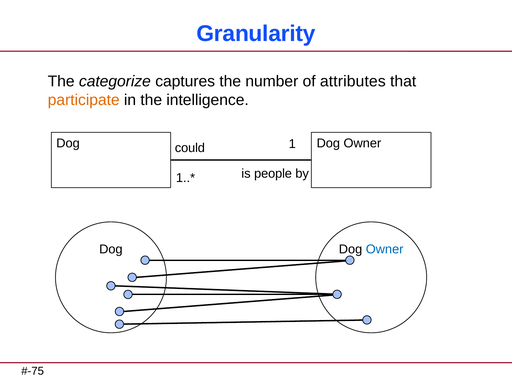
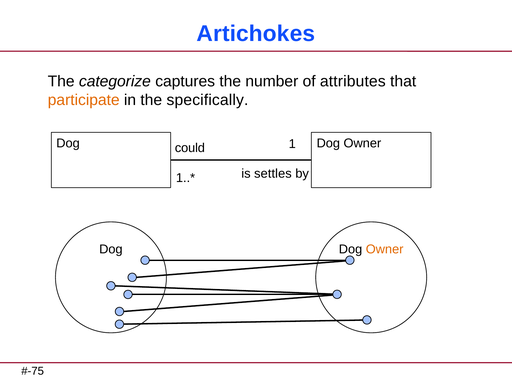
Granularity: Granularity -> Artichokes (256, 34)
intelligence: intelligence -> specifically (207, 100)
people: people -> settles (273, 174)
Owner colour: blue -> orange (385, 249)
